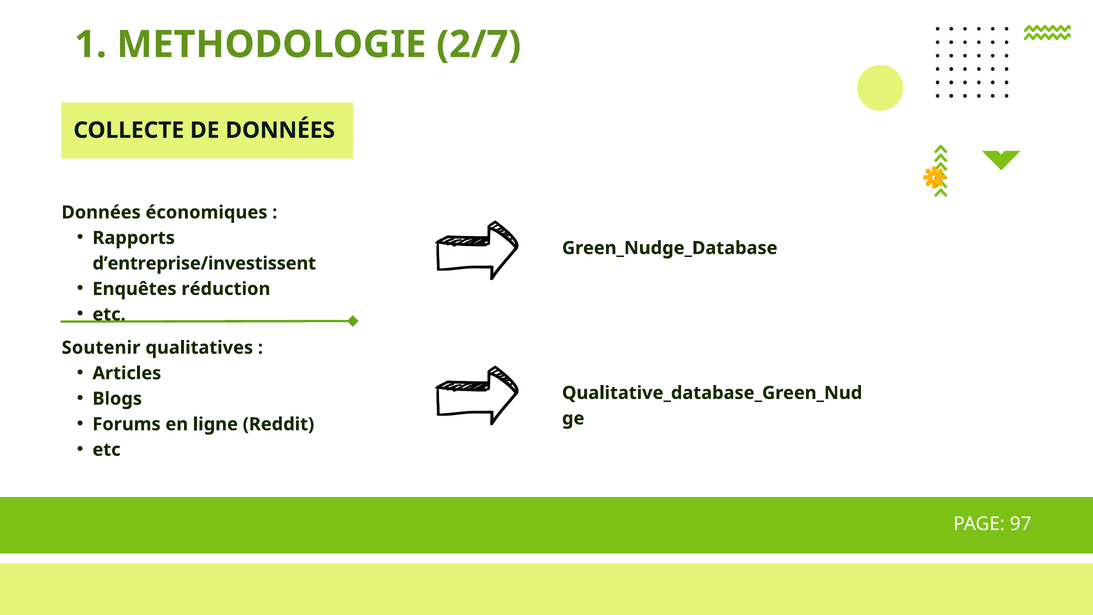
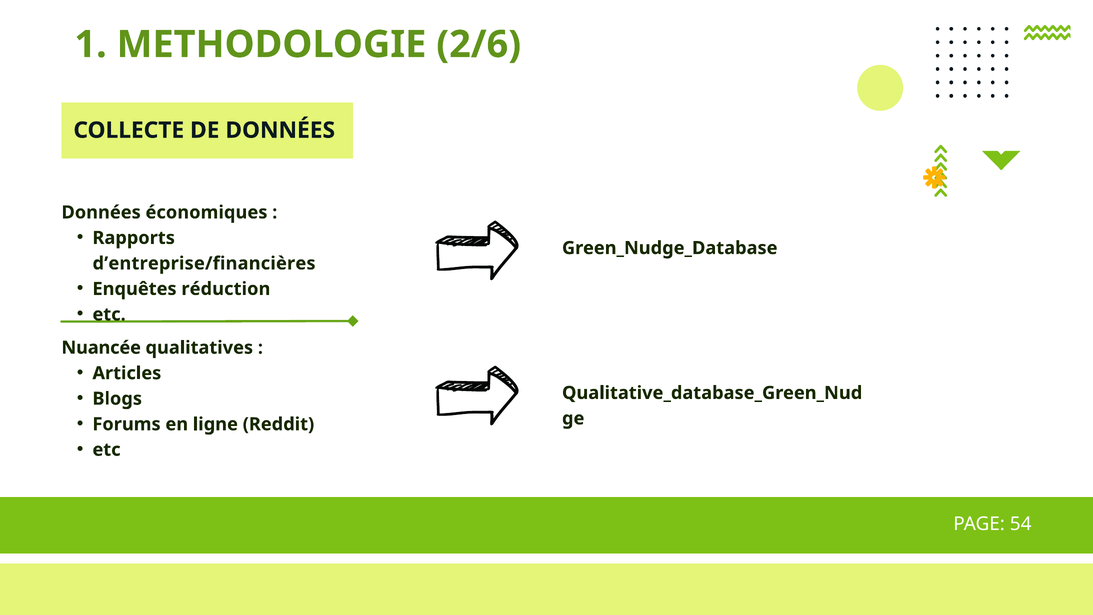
2/7: 2/7 -> 2/6 (479, 45)
d’entreprise/investissent: d’entreprise/investissent -> d’entreprise/financières (204, 263)
Soutenir: Soutenir -> Nuancée (101, 348)
97: 97 -> 54 (1021, 524)
